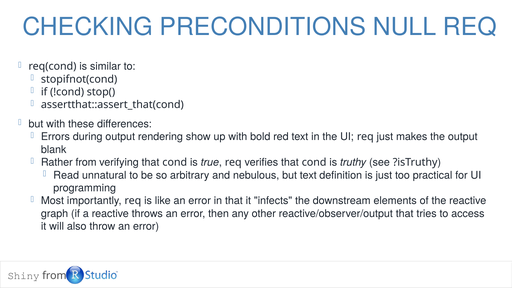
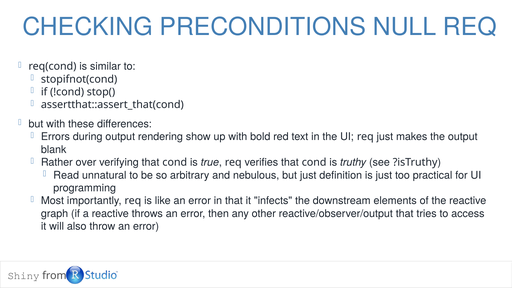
Rather from: from -> over (86, 162)
but text: text -> just (308, 175)
